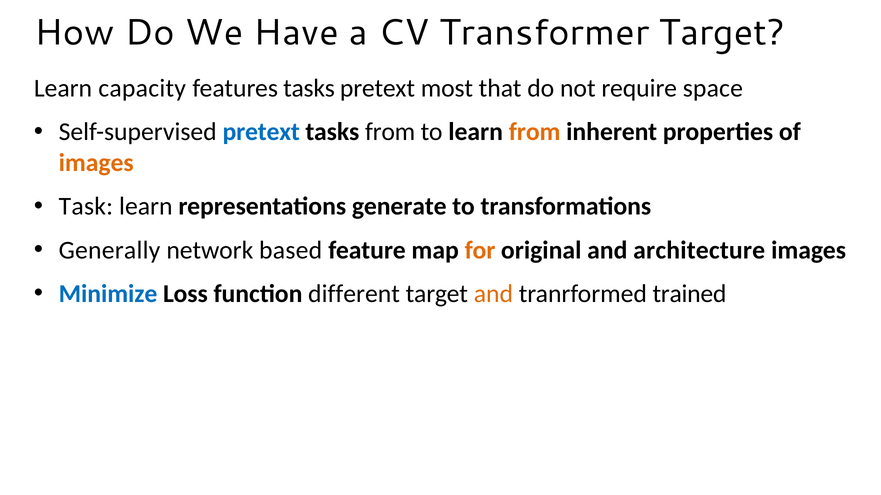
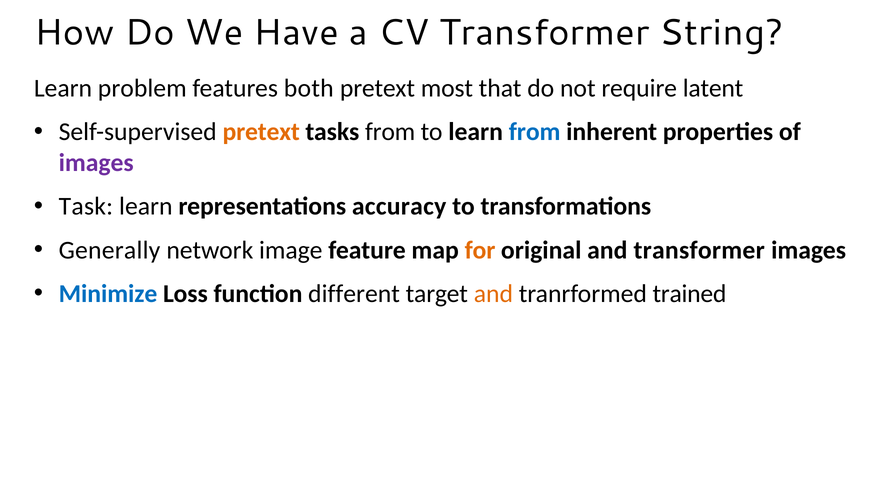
Transformer Target: Target -> String (722, 33)
capacity: capacity -> problem (142, 88)
features tasks: tasks -> both (309, 88)
space: space -> latent (713, 88)
pretext colour: blue -> orange (261, 132)
from colour: orange -> blue (535, 132)
images colour: orange -> purple (96, 163)
generate: generate -> accuracy (399, 207)
based: based -> image (291, 250)
and architecture: architecture -> transformer (699, 250)
